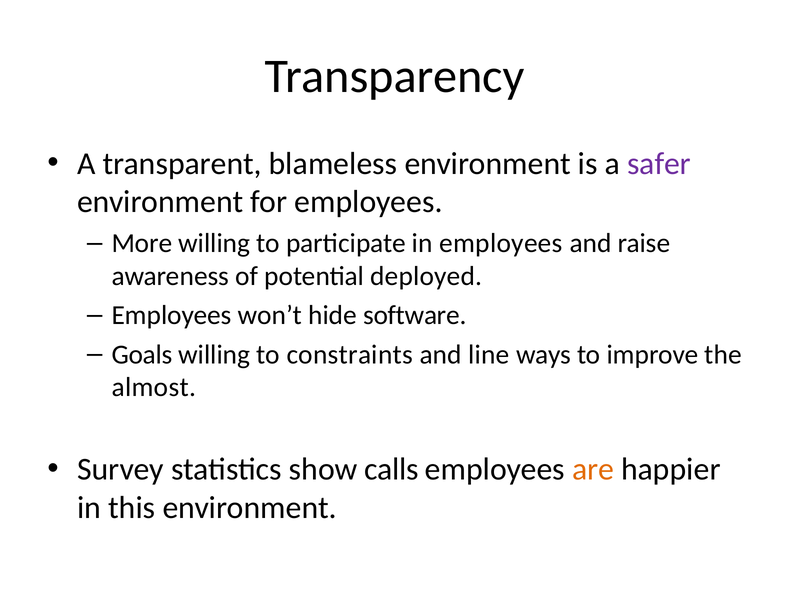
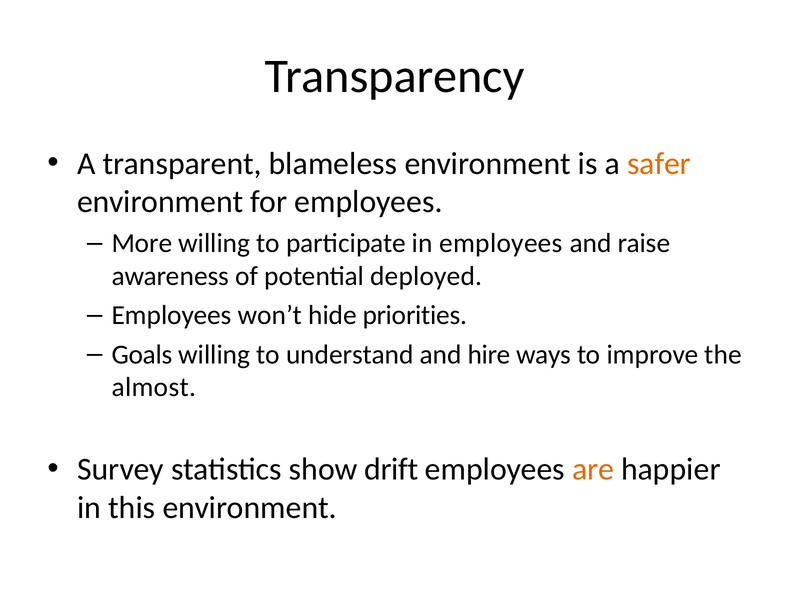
safer colour: purple -> orange (659, 164)
software: software -> priorities (415, 315)
constraints: constraints -> understand (350, 354)
line: line -> hire (489, 354)
calls: calls -> drift (391, 469)
